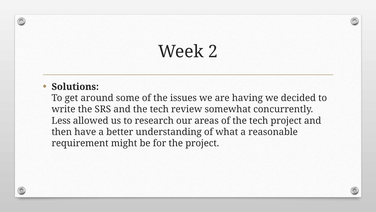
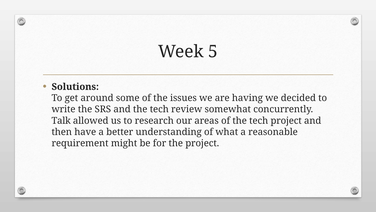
2: 2 -> 5 (213, 52)
Less: Less -> Talk (61, 120)
